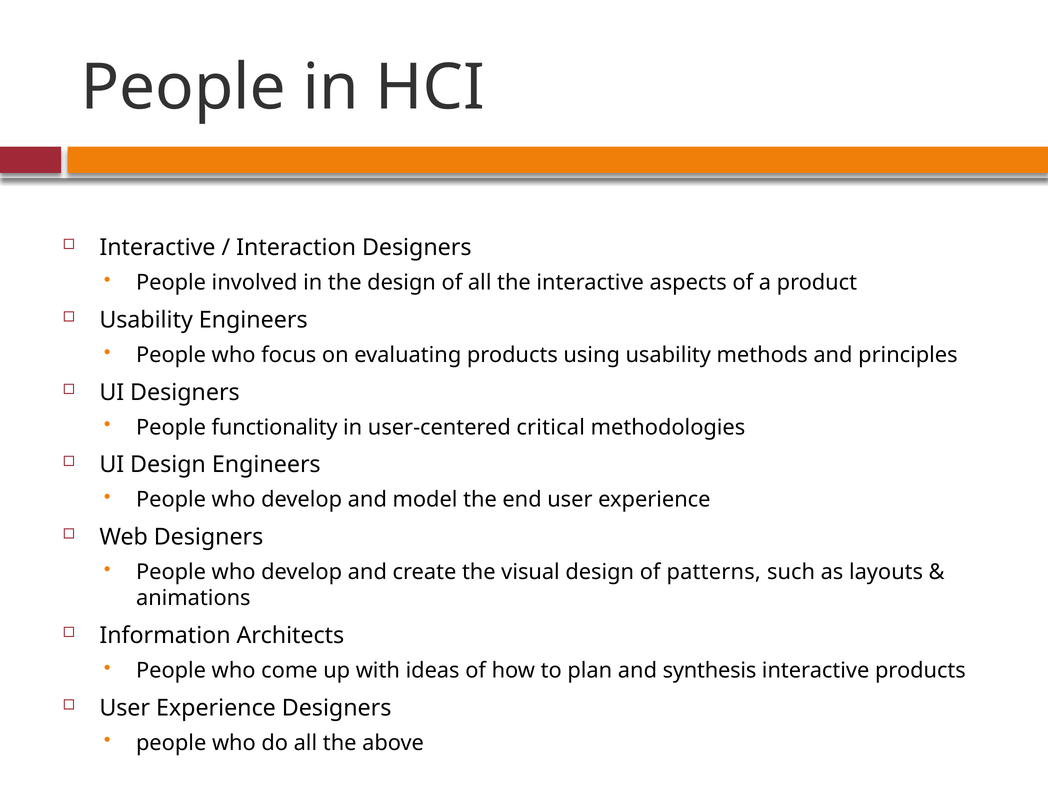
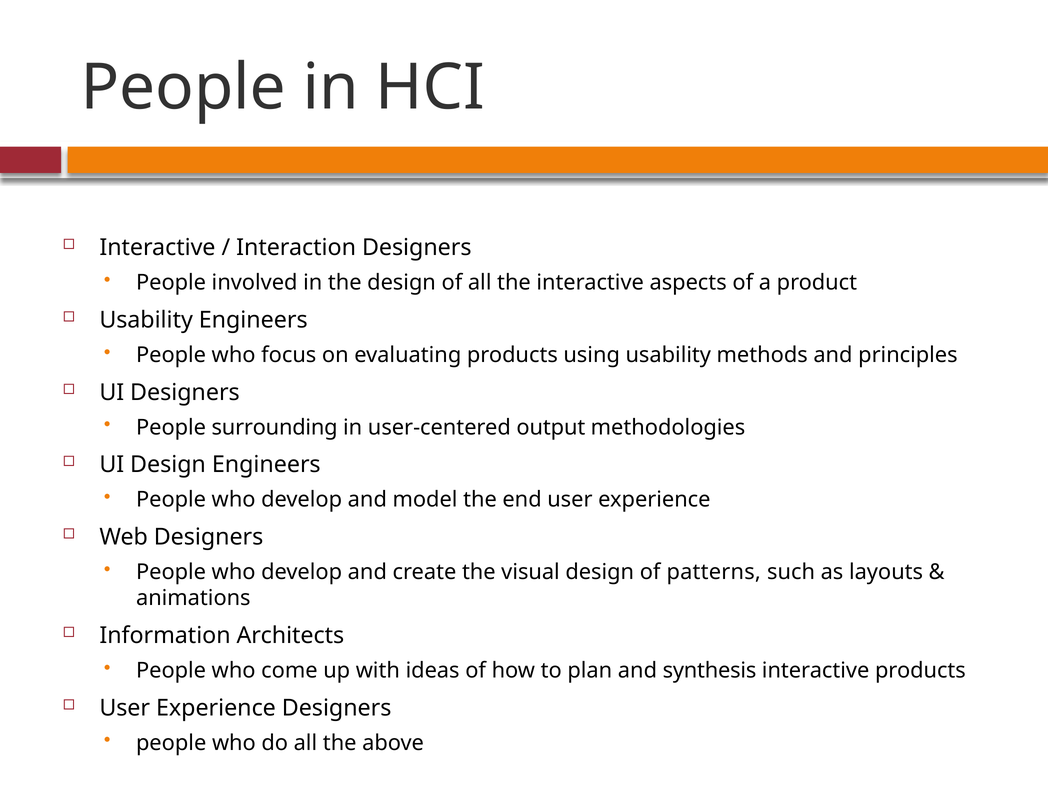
functionality: functionality -> surrounding (275, 427)
critical: critical -> output (551, 427)
